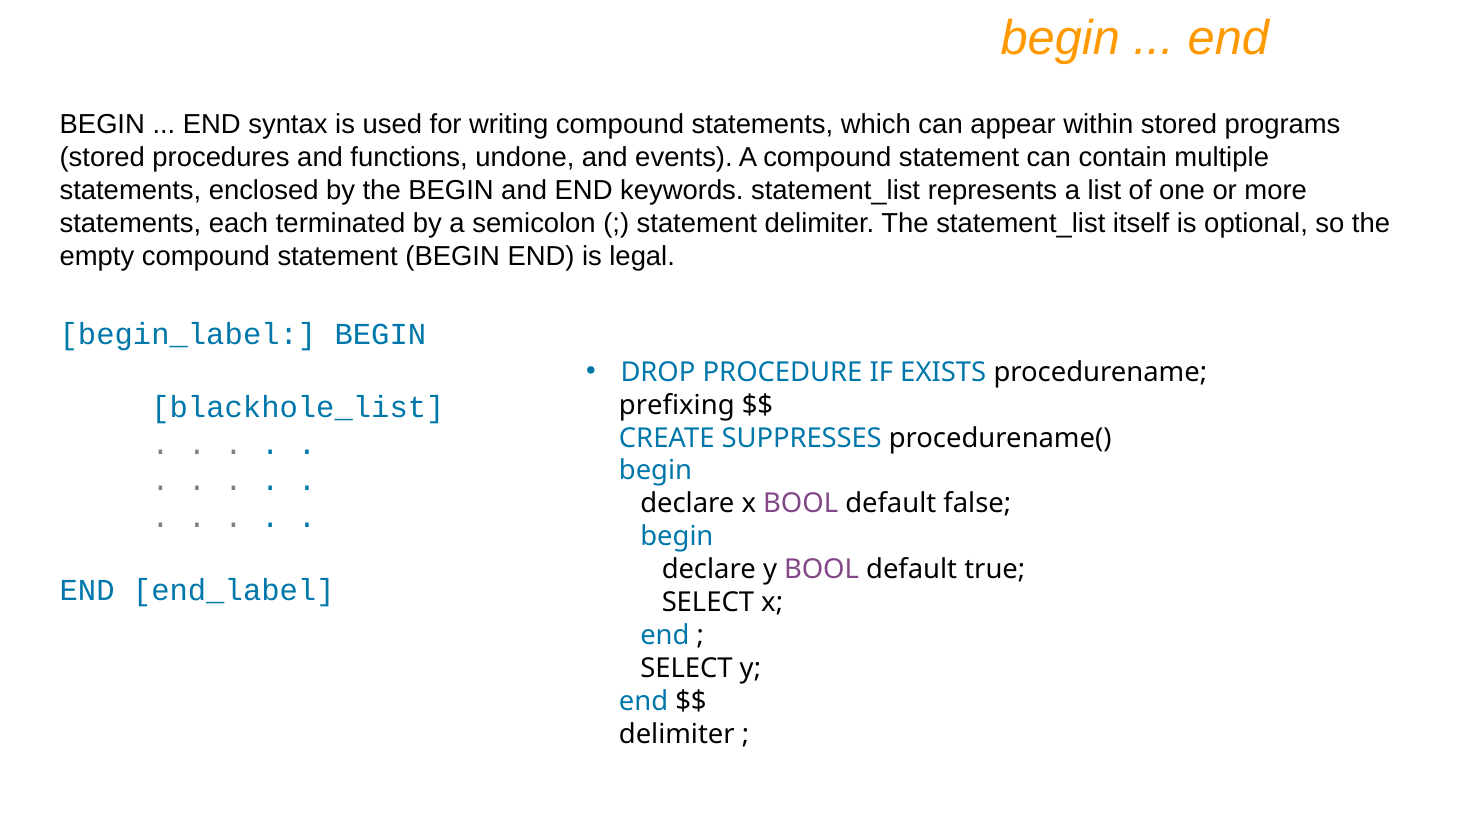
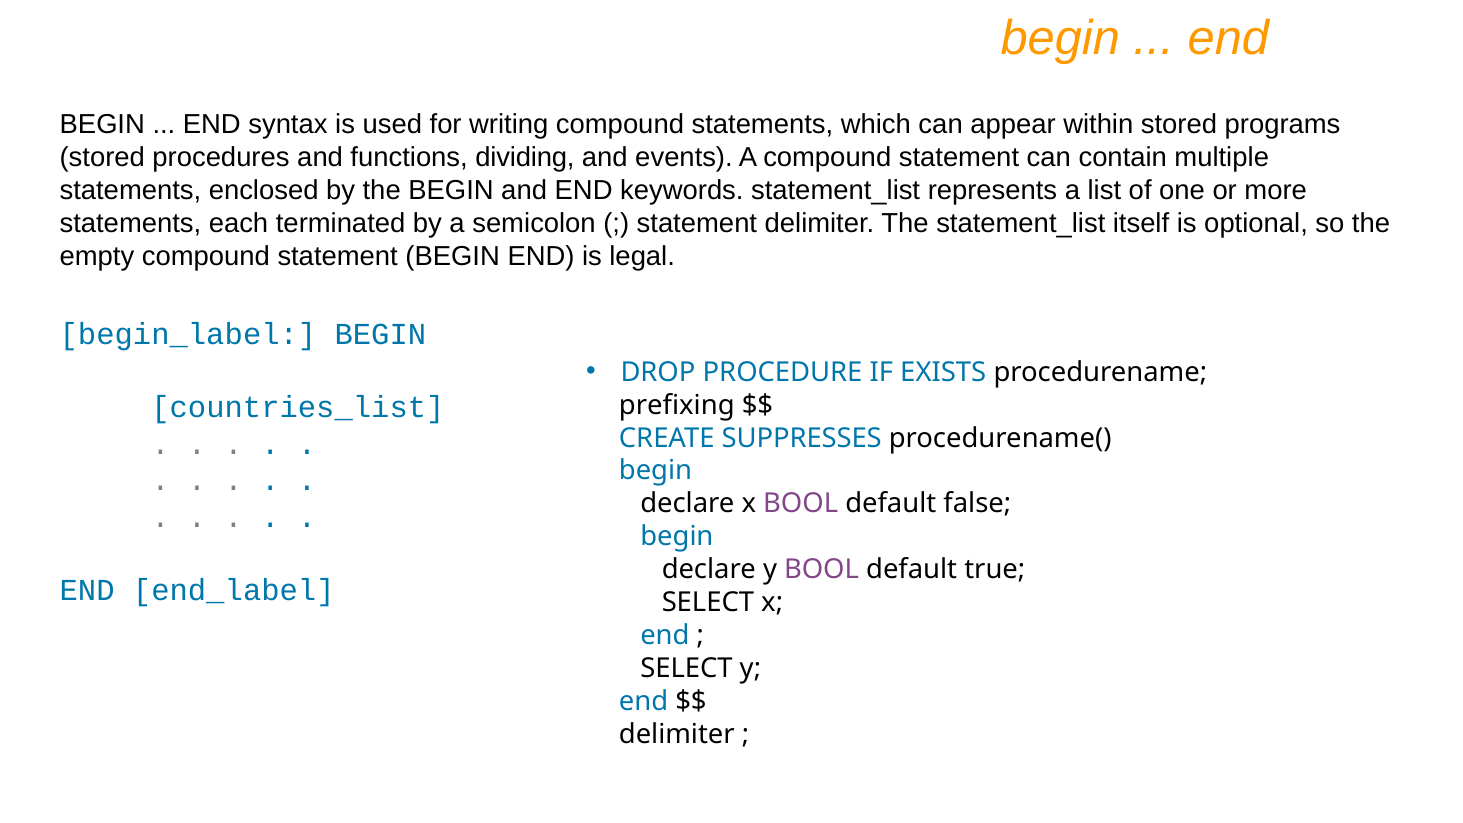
undone: undone -> dividing (525, 157)
blackhole_list: blackhole_list -> countries_list (298, 407)
